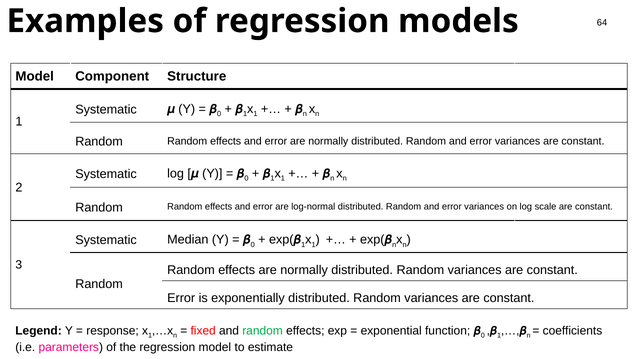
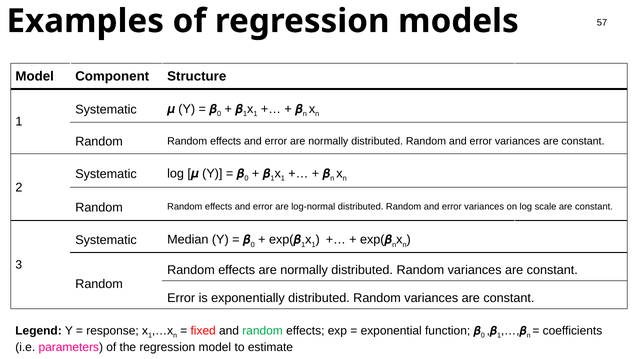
64: 64 -> 57 (602, 23)
